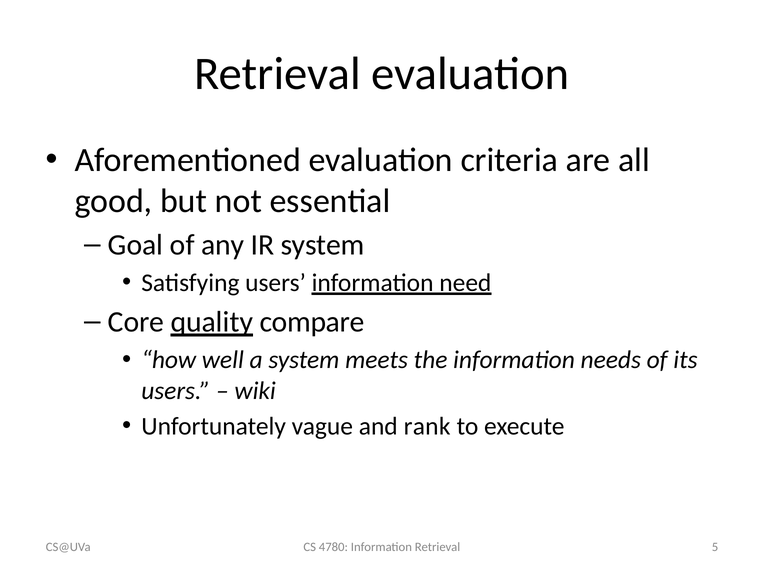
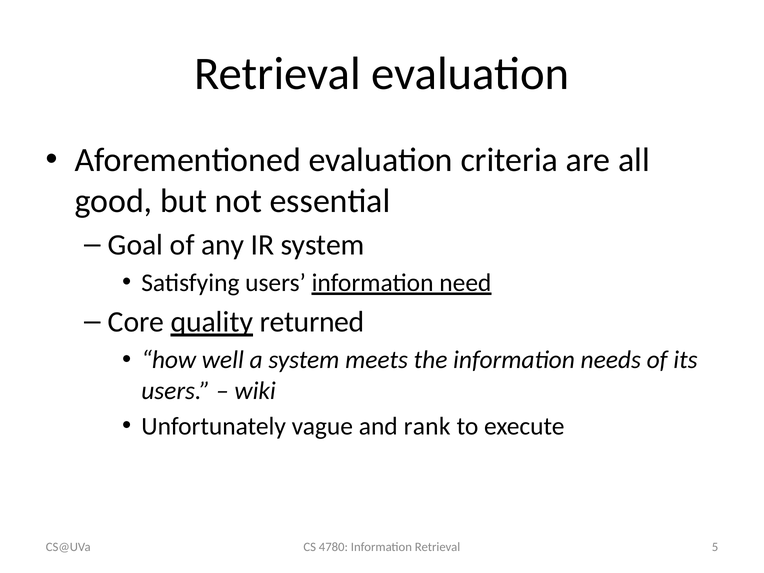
compare: compare -> returned (312, 322)
